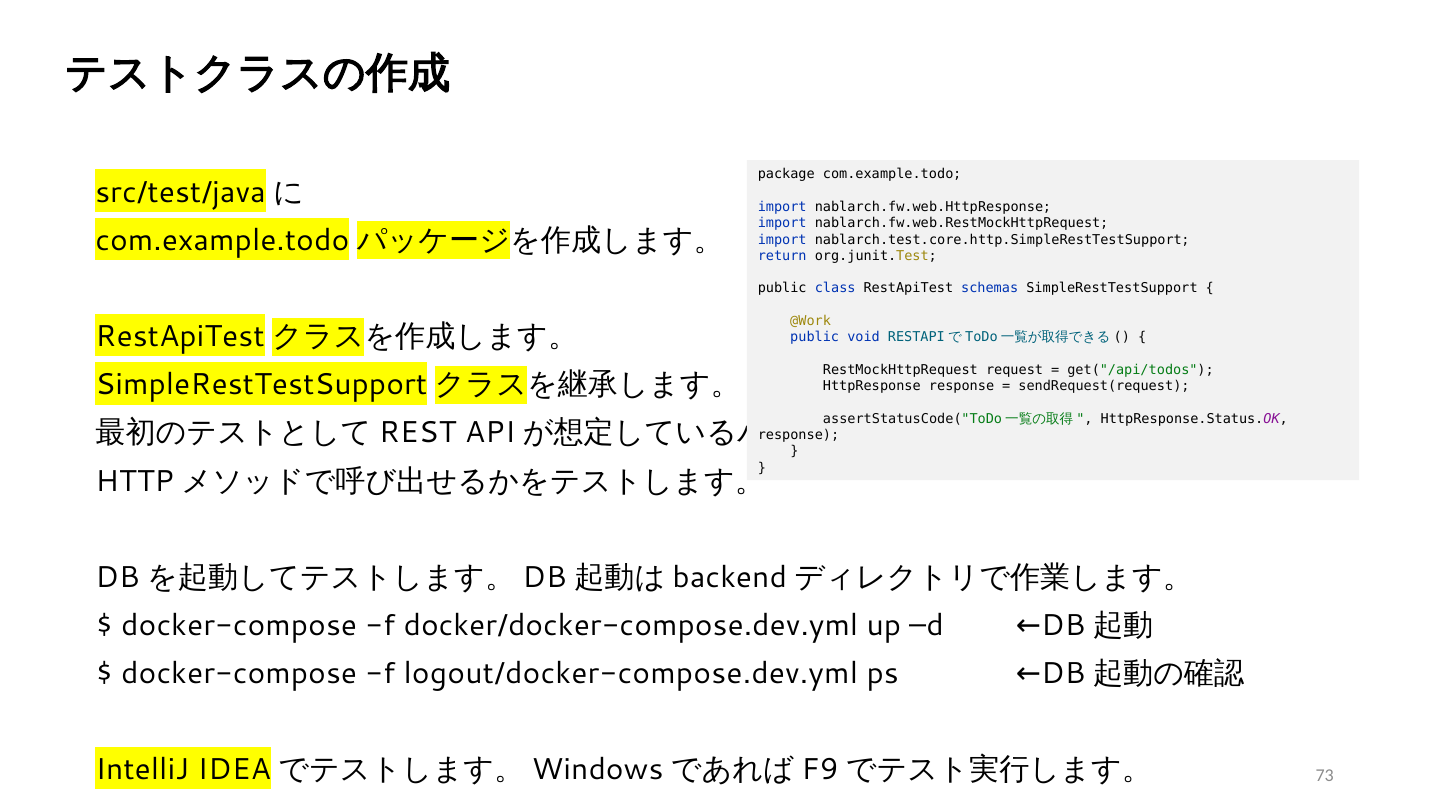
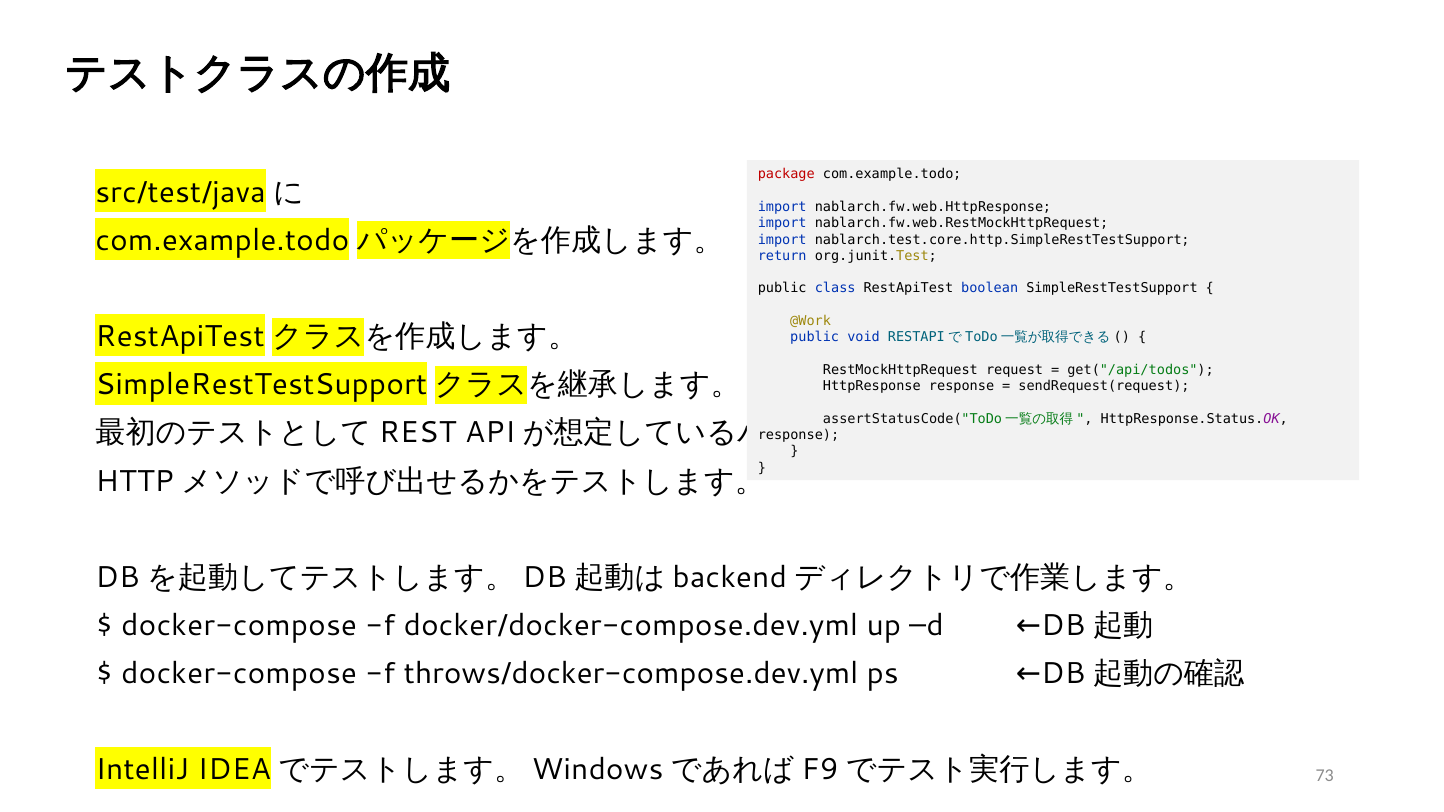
package colour: black -> red (786, 175)
schemas: schemas -> boolean (990, 289)
logout/docker-compose.dev.yml: logout/docker-compose.dev.yml -> throws/docker-compose.dev.yml (631, 674)
